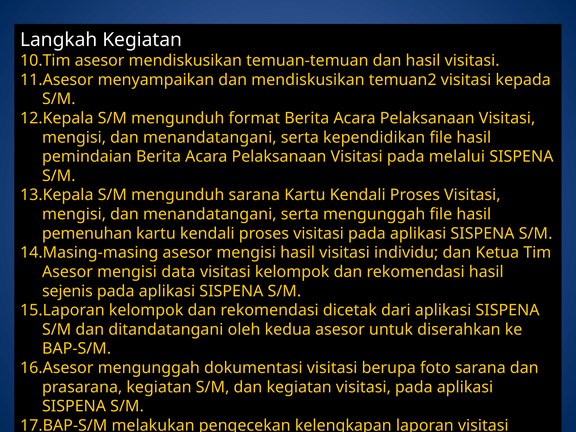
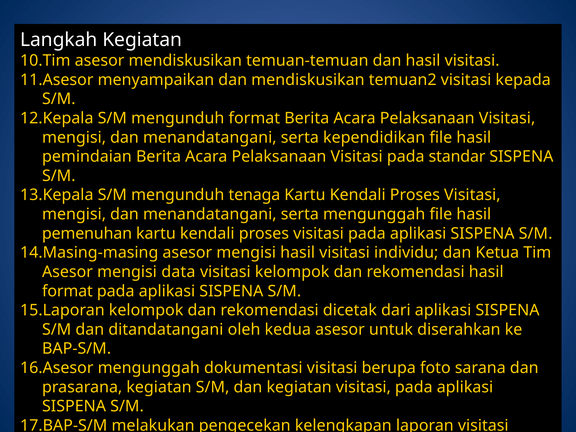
pada melalui: melalui -> standar (457, 157)
mengunduh sarana: sarana -> tenaga (254, 195)
sejenis: sejenis -> format (67, 291)
